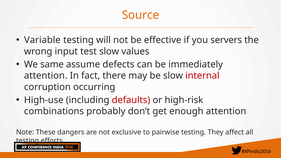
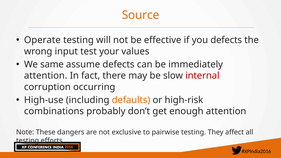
Variable: Variable -> Operate (42, 40)
you servers: servers -> defects (226, 40)
test slow: slow -> your (109, 51)
defaults colour: red -> orange (131, 100)
